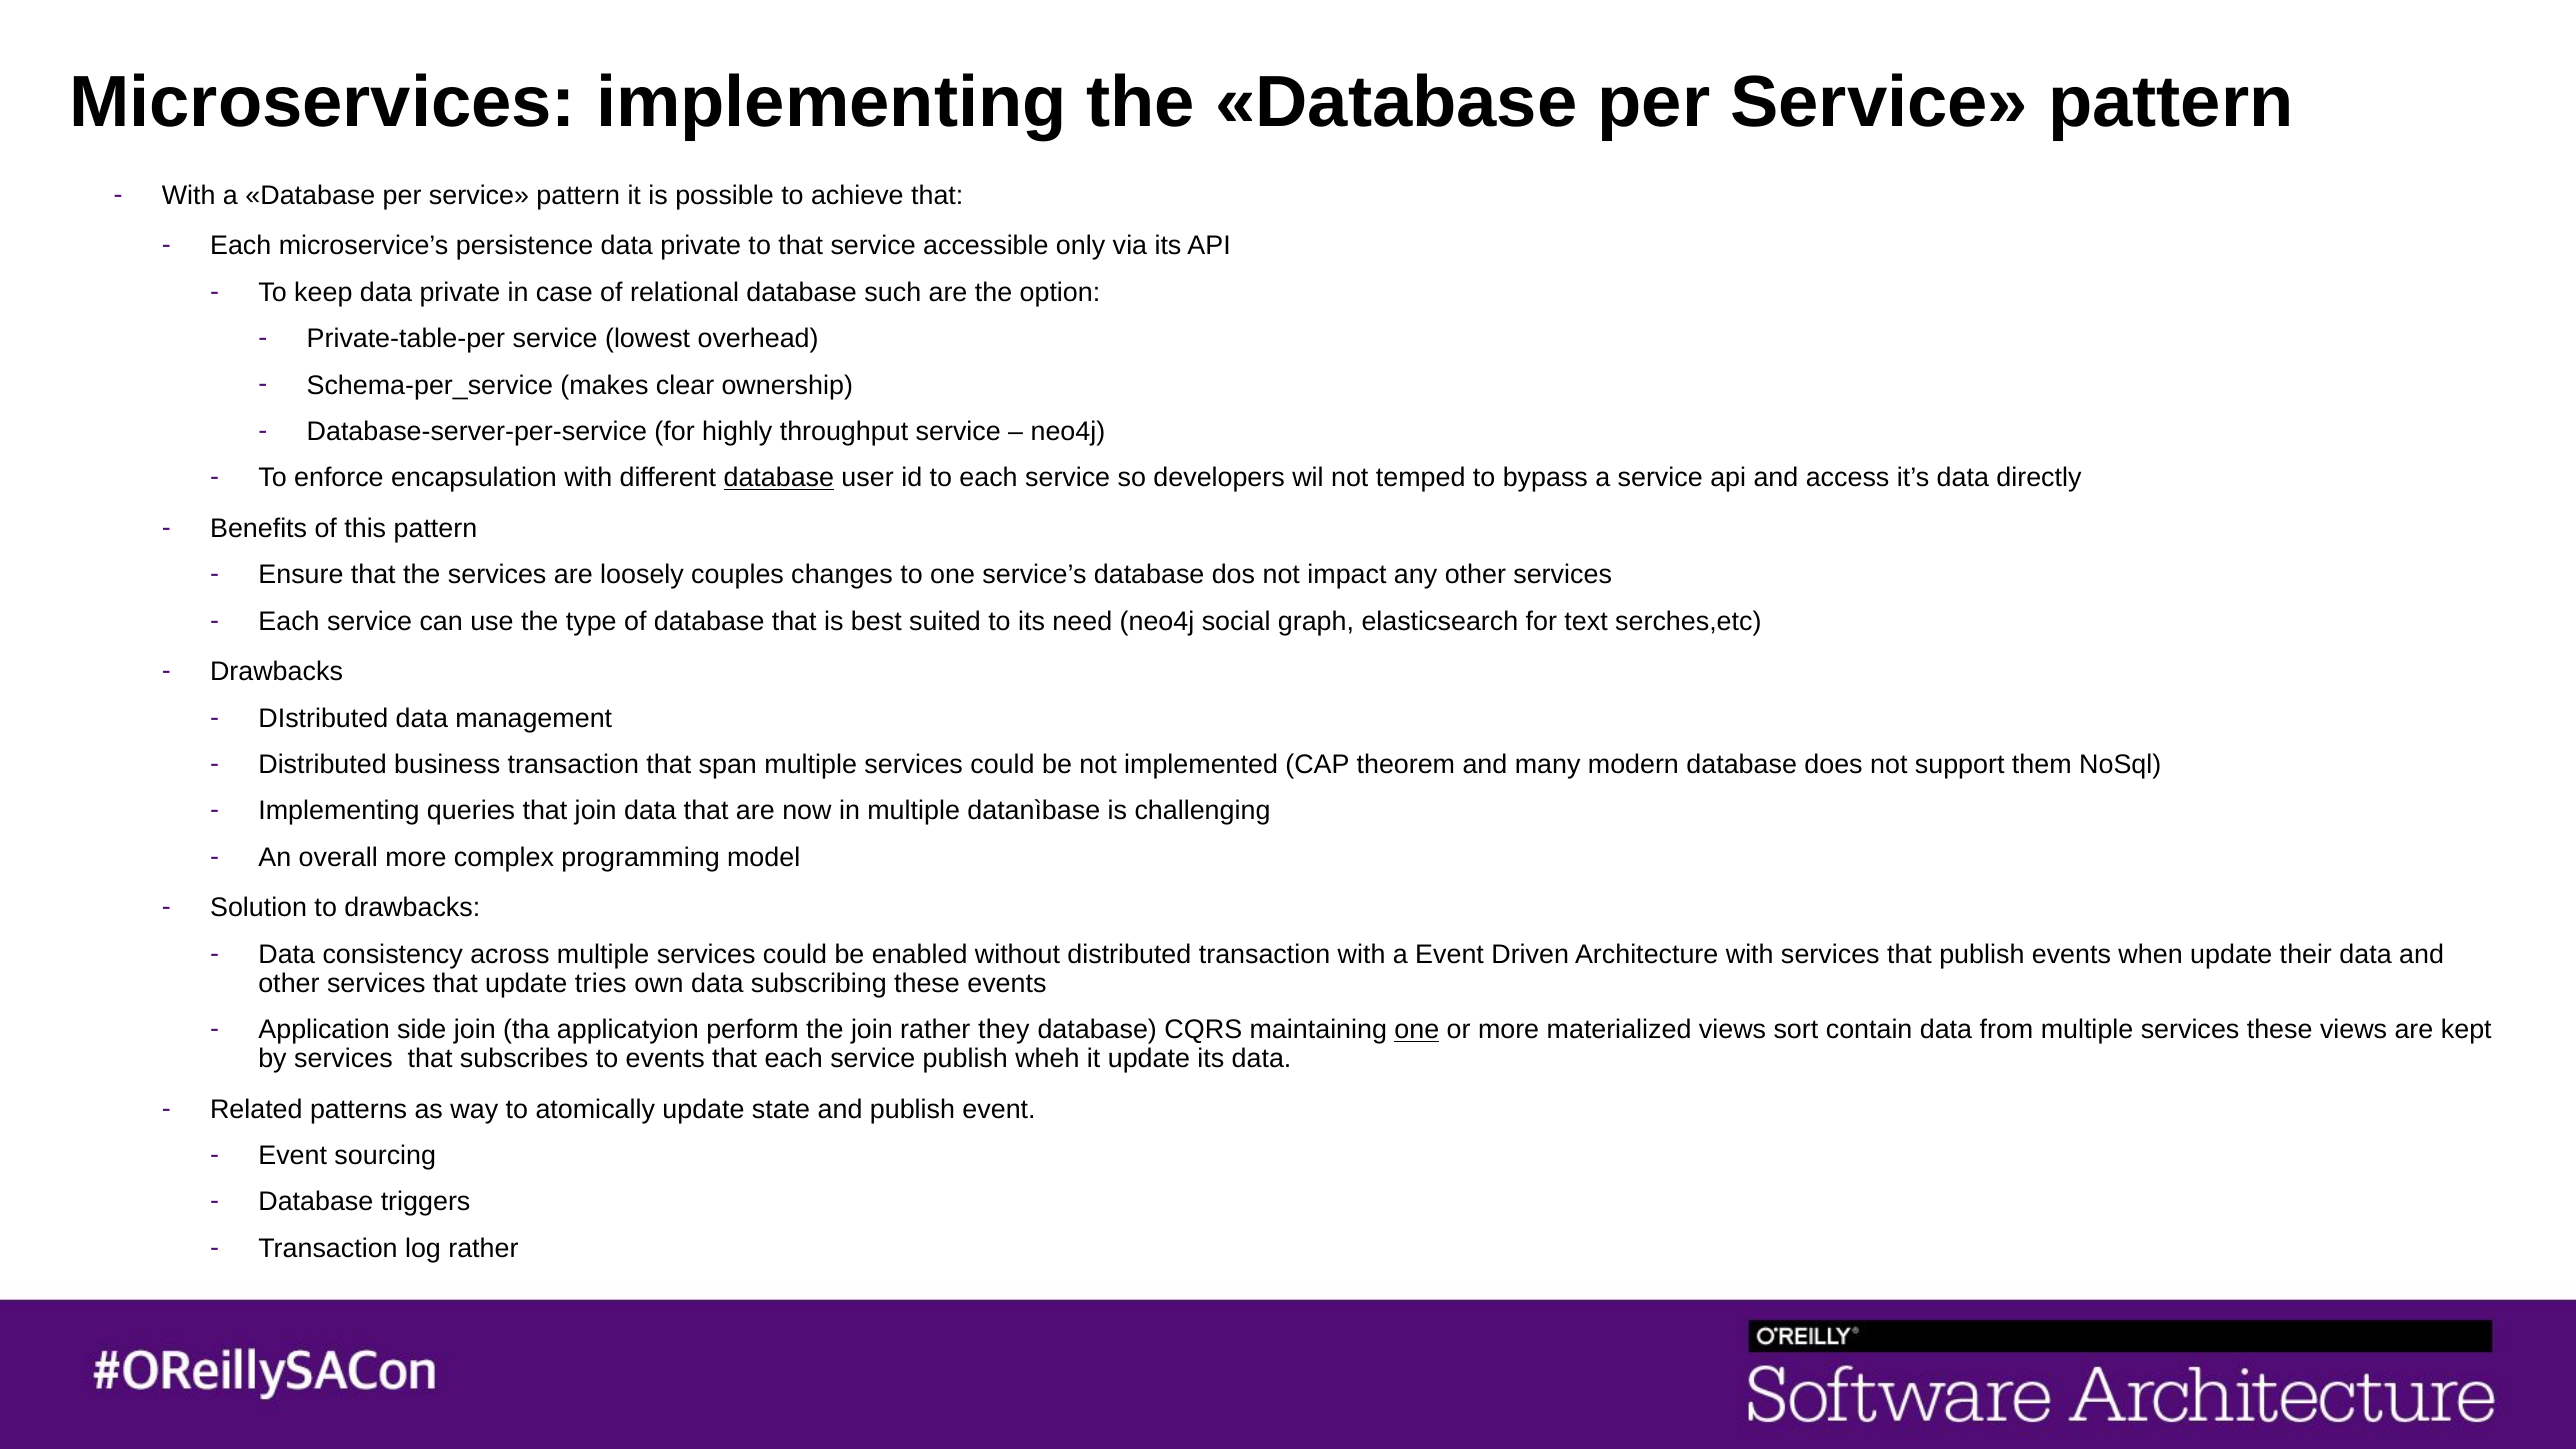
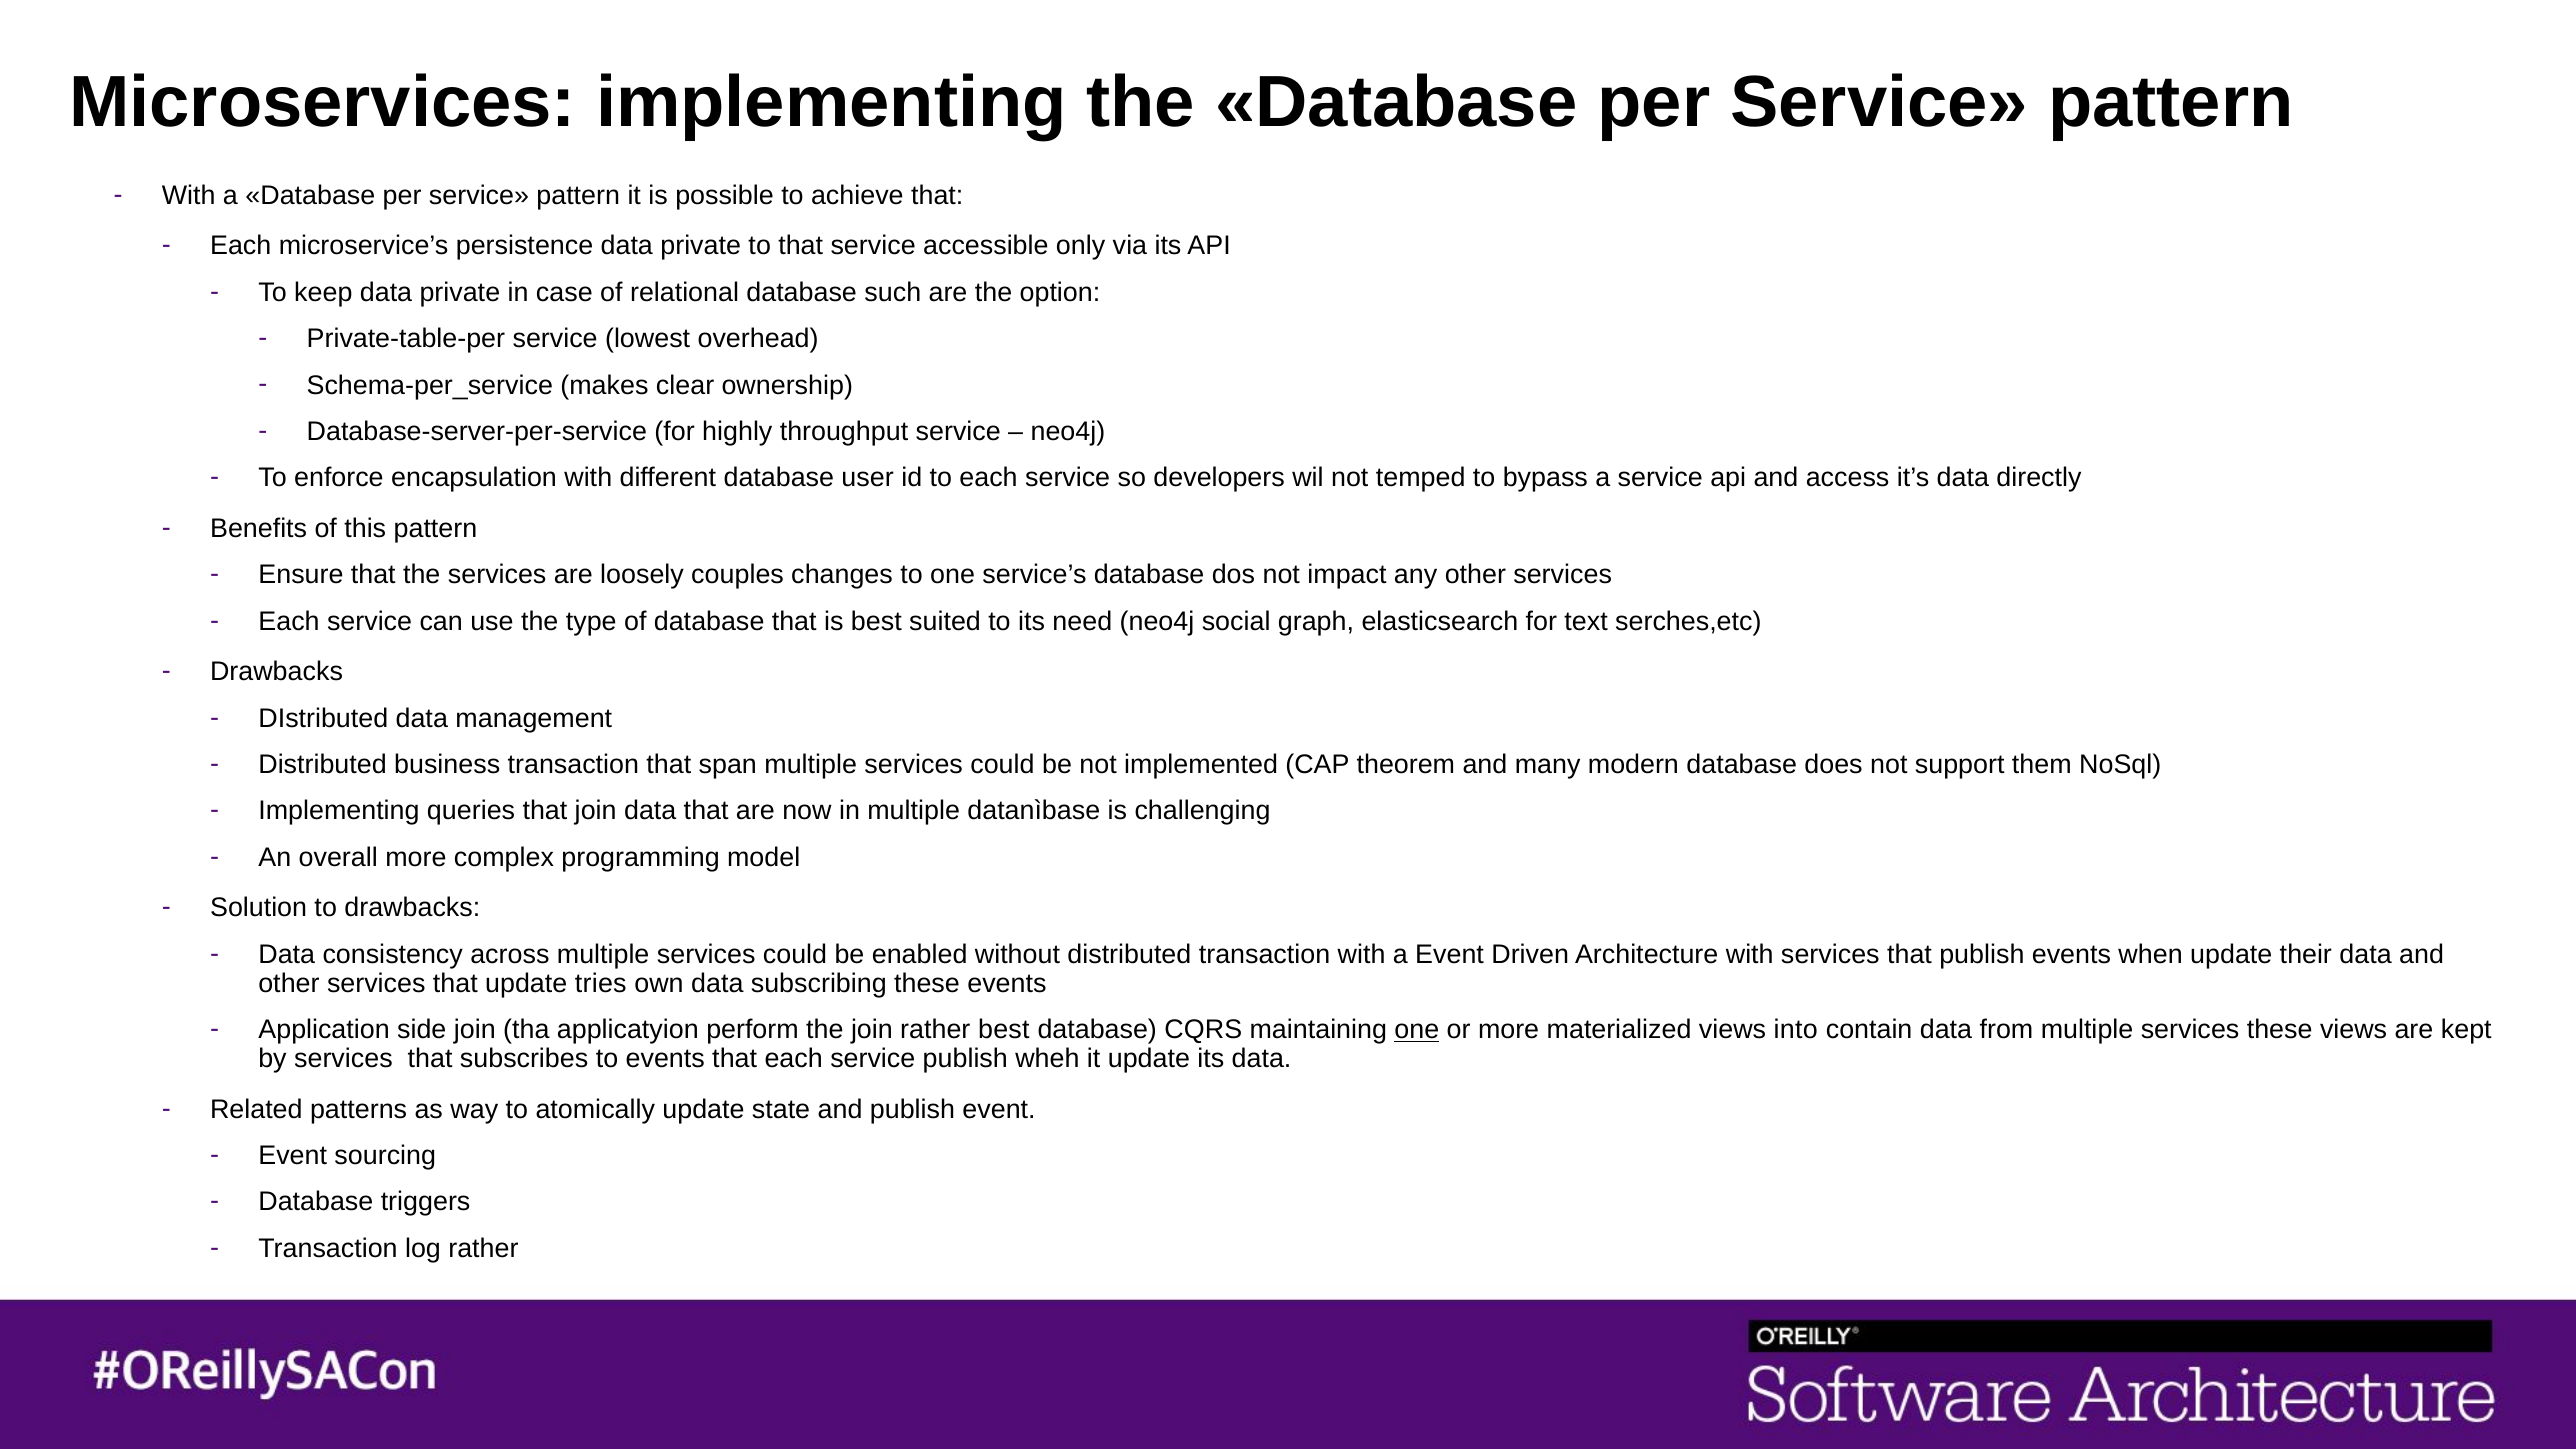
database underline: present -> none (779, 478)
rather they: they -> best (1004, 1030)
sort: sort -> into (1796, 1030)
